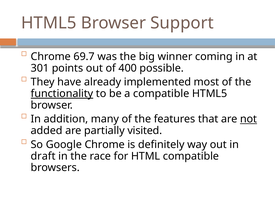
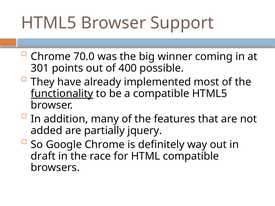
69.7: 69.7 -> 70.0 (84, 57)
not underline: present -> none (249, 119)
visited: visited -> jquery (145, 131)
